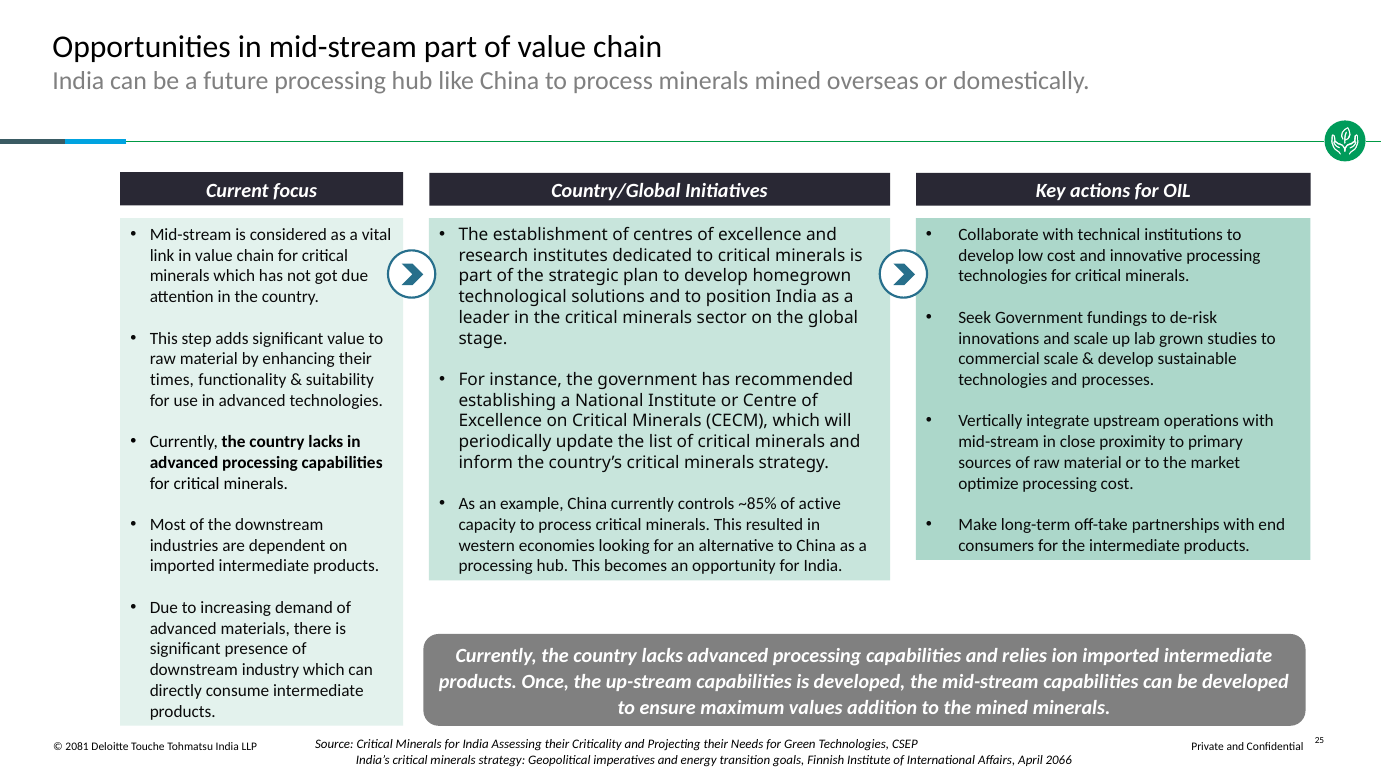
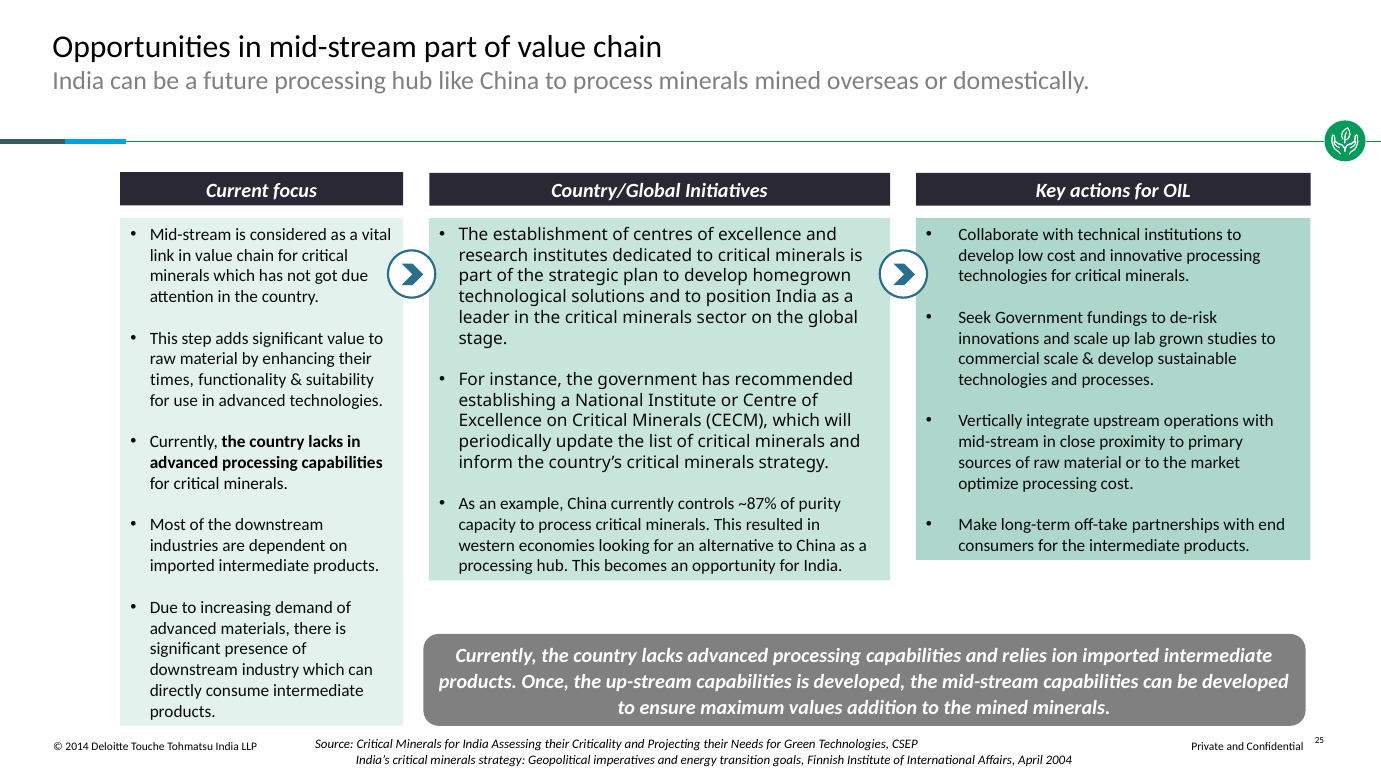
~85%: ~85% -> ~87% (757, 504)
active: active -> purity (820, 504)
2081: 2081 -> 2014 (77, 746)
2066: 2066 -> 2004 (1059, 760)
